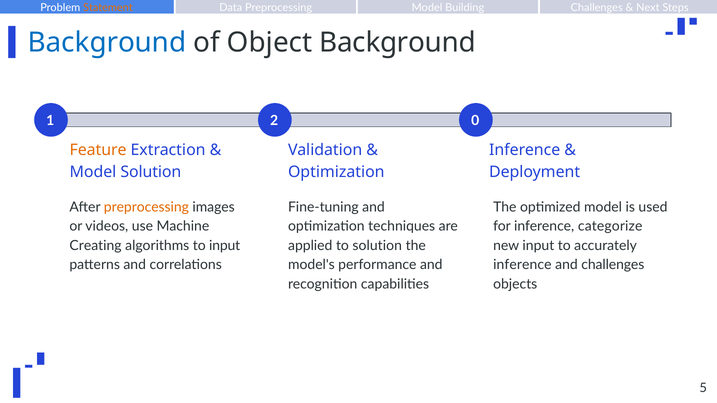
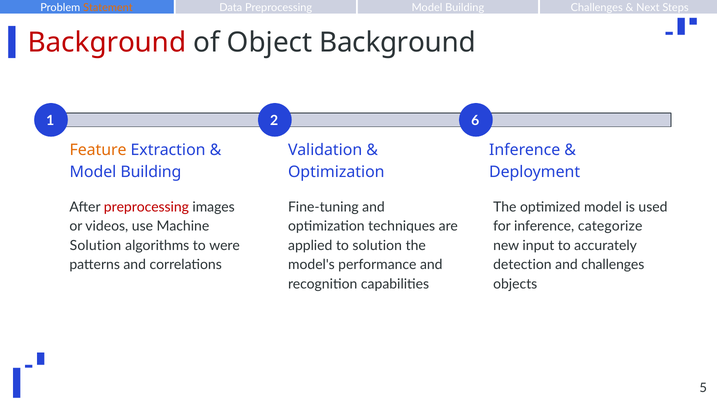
Background colour: blue -> red (107, 43)
0: 0 -> 6 (475, 121)
Solution: Solution -> Building (151, 172)
preprocessing colour: orange -> red (146, 207)
Creating: Creating -> Solution (95, 246)
to input: input -> were (225, 246)
inference: inference -> detection (522, 265)
